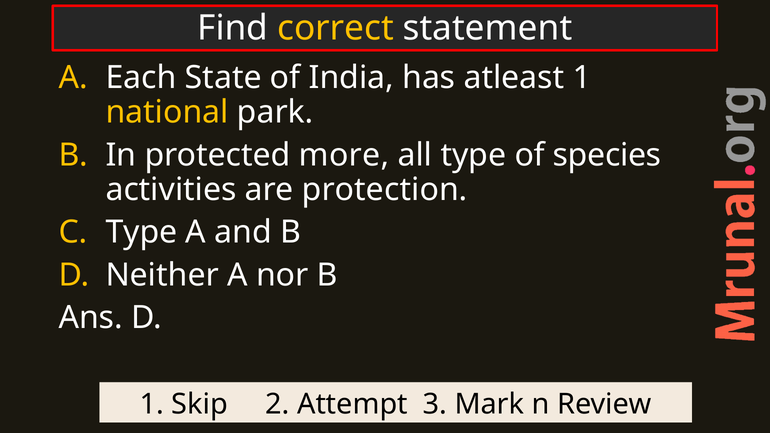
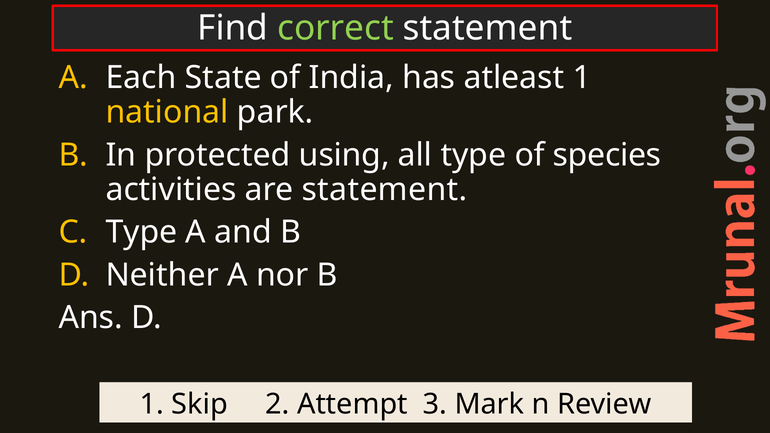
correct colour: yellow -> light green (336, 28)
more: more -> using (344, 155)
are protection: protection -> statement (385, 190)
